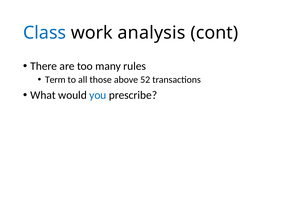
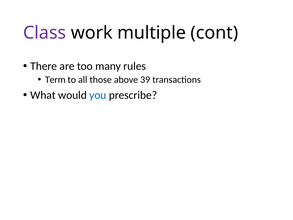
Class colour: blue -> purple (45, 33)
analysis: analysis -> multiple (152, 33)
52: 52 -> 39 (145, 80)
